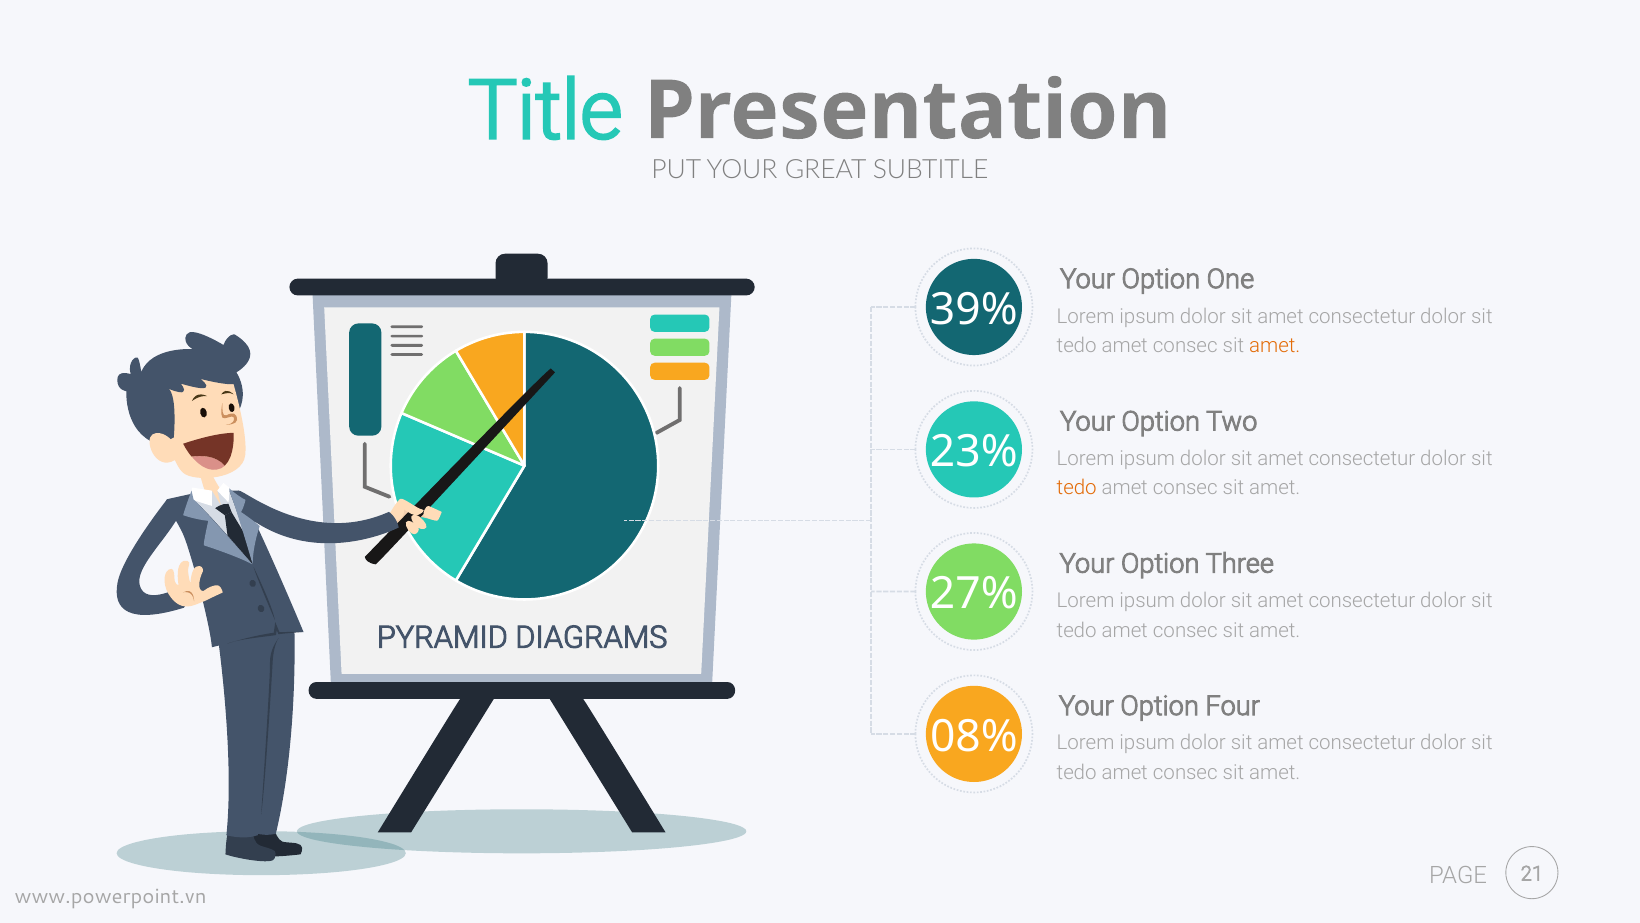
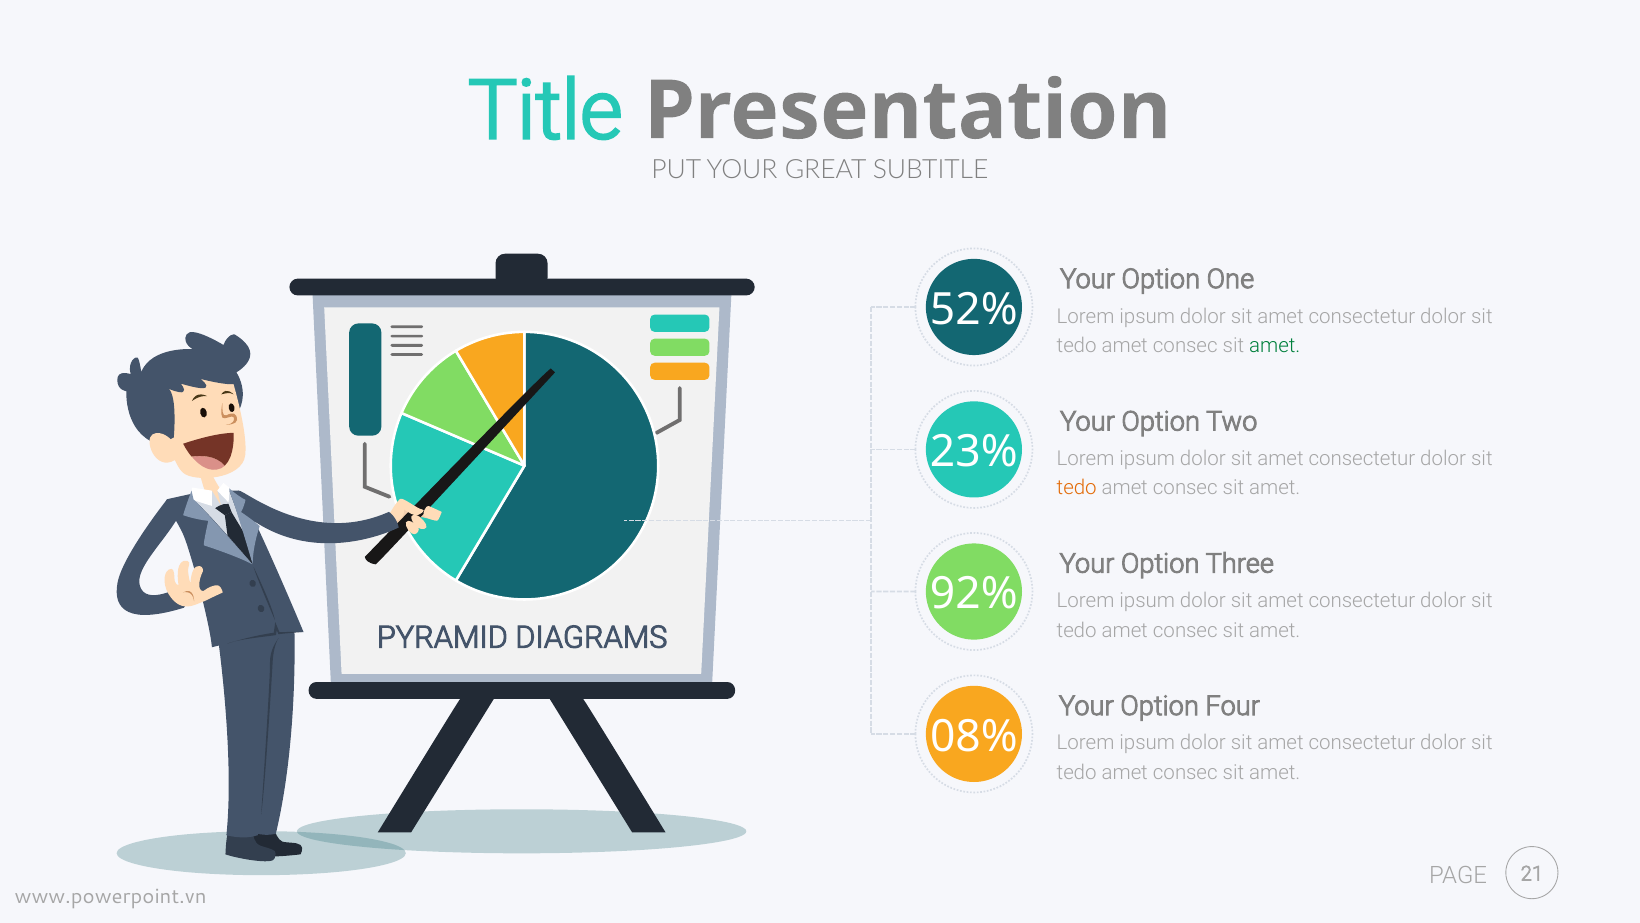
39%: 39% -> 52% (974, 309)
amet colour: orange -> green (1275, 346)
27%: 27% -> 92% (974, 594)
